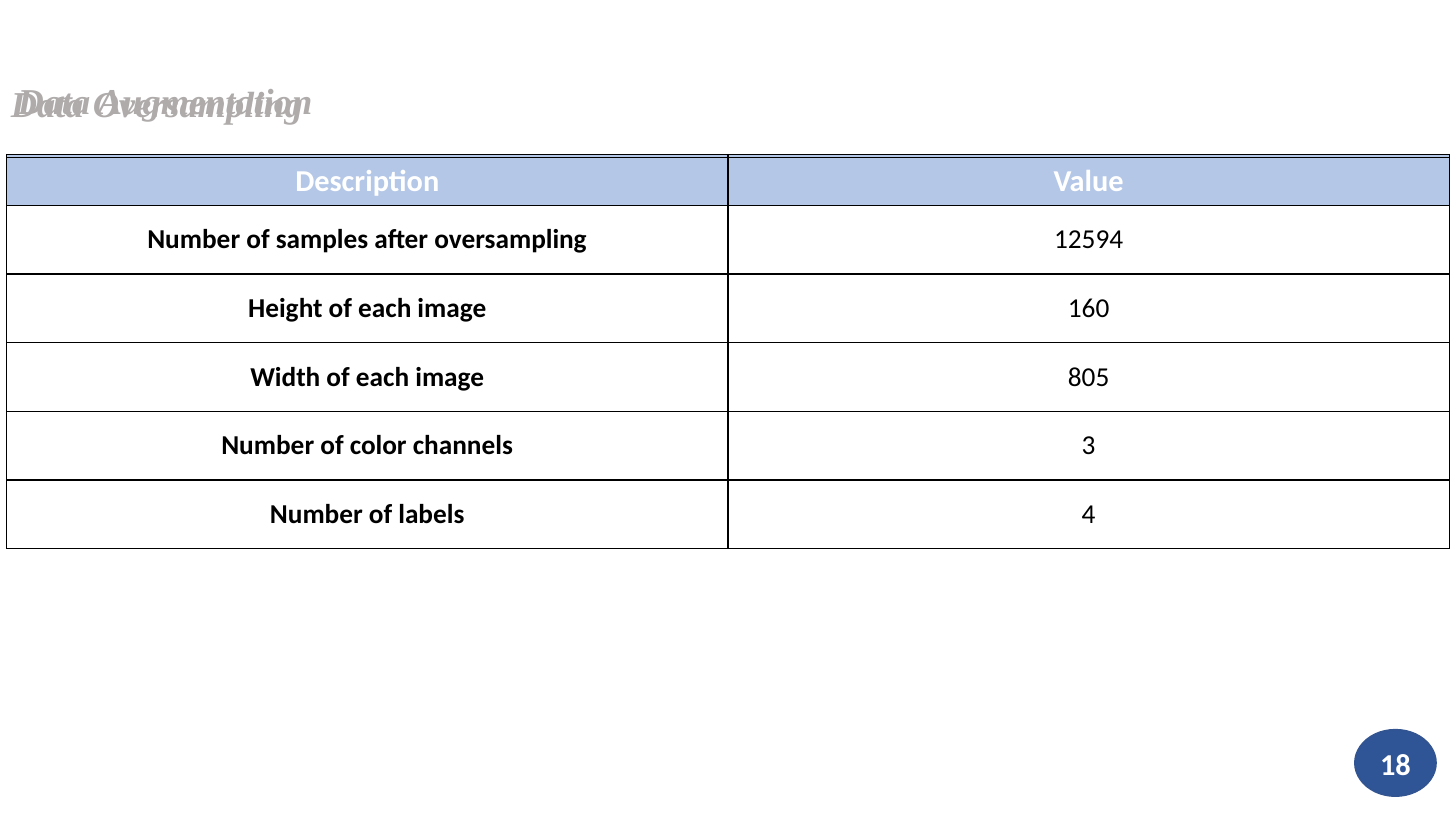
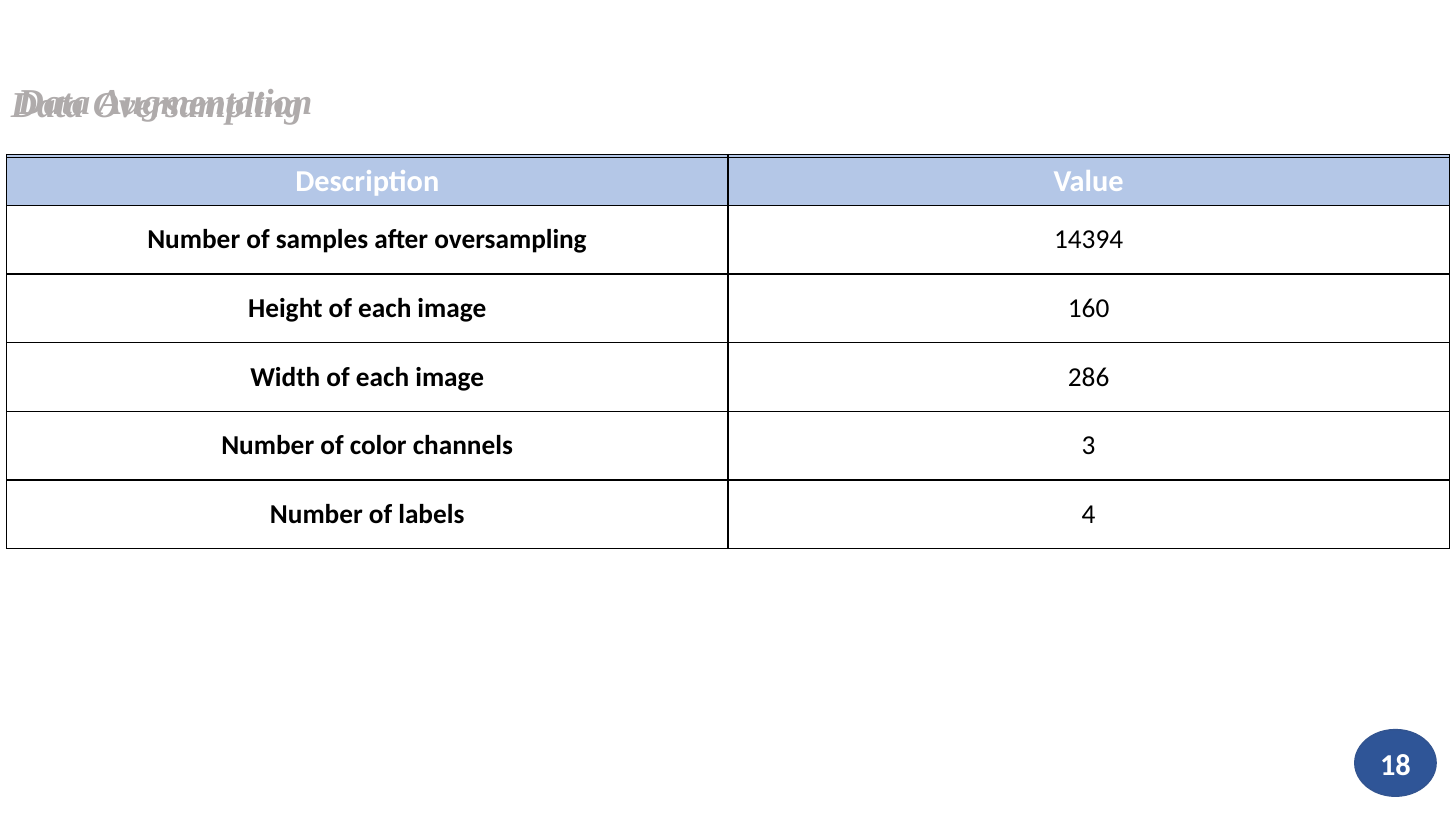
12594: 12594 -> 14394 (1089, 240)
805: 805 -> 286 (1089, 377)
